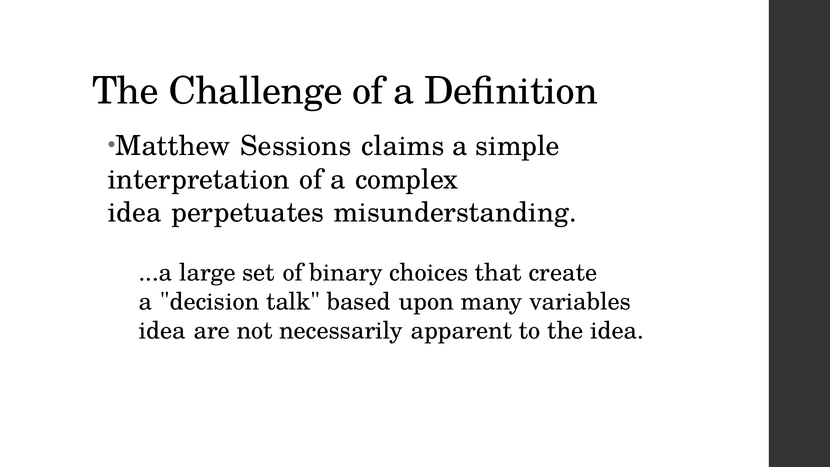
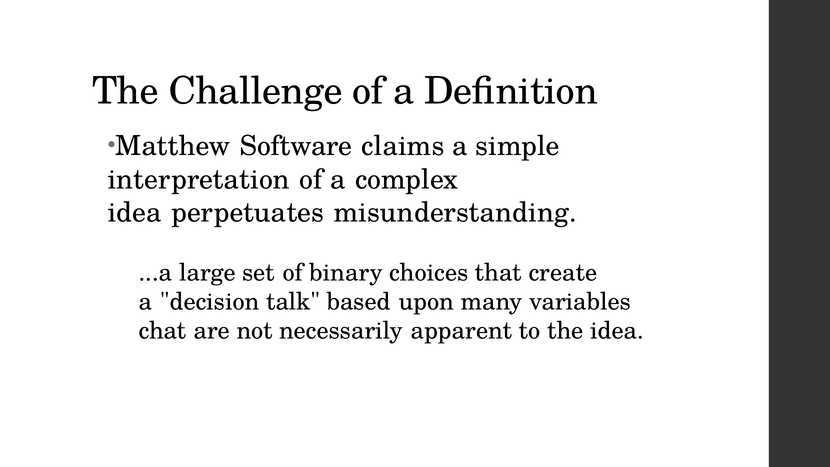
Sessions: Sessions -> Software (296, 146)
idea: idea -> chat (162, 330)
